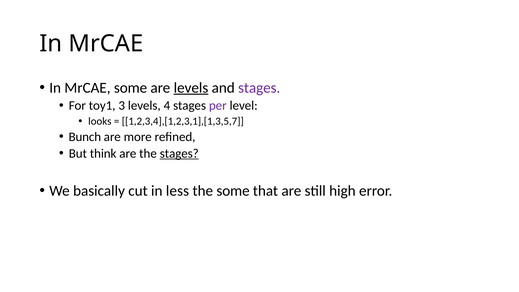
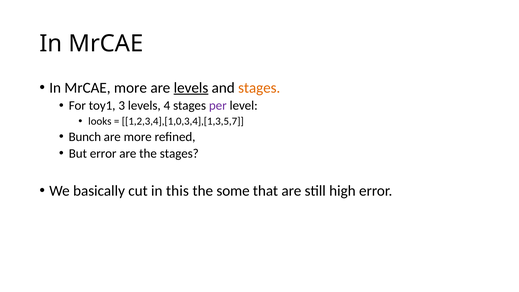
MrCAE some: some -> more (130, 88)
stages colour: purple -> orange (259, 88)
1,2,3,4],[1,2,3,1],[1,3,5,7: 1,2,3,4],[1,2,3,1],[1,3,5,7 -> 1,2,3,4],[1,0,3,4],[1,3,5,7 (183, 121)
But think: think -> error (103, 153)
stages underline: present -> none (179, 153)
less: less -> this (177, 191)
